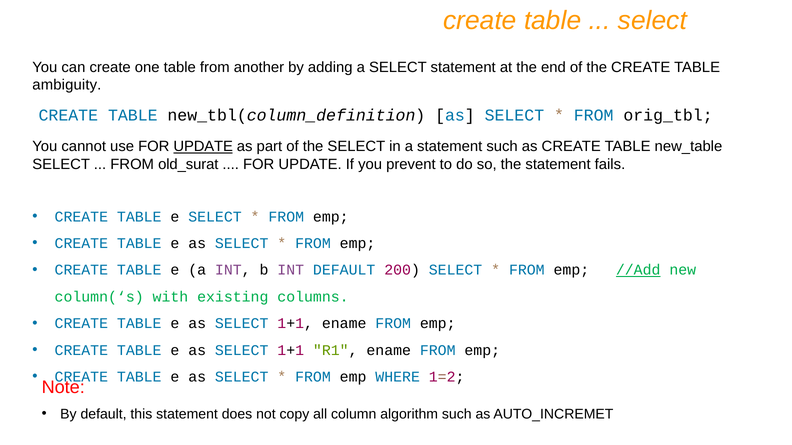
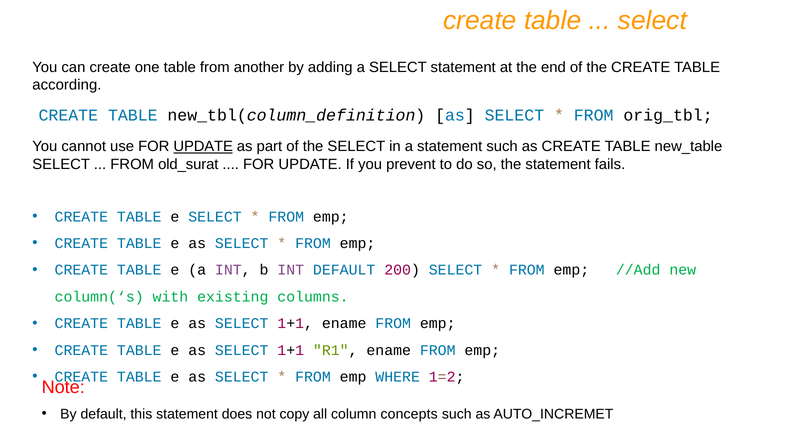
ambiguity: ambiguity -> according (67, 85)
//Add underline: present -> none (638, 270)
algorithm: algorithm -> concepts (409, 414)
